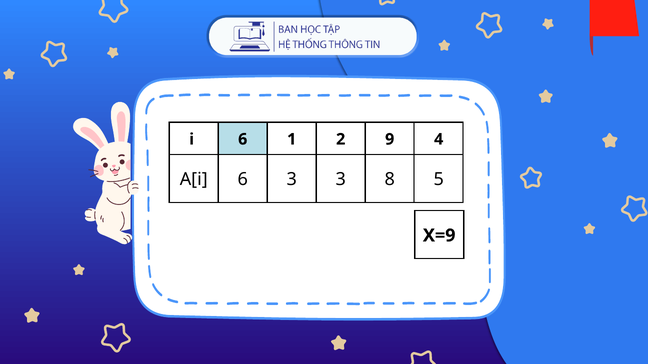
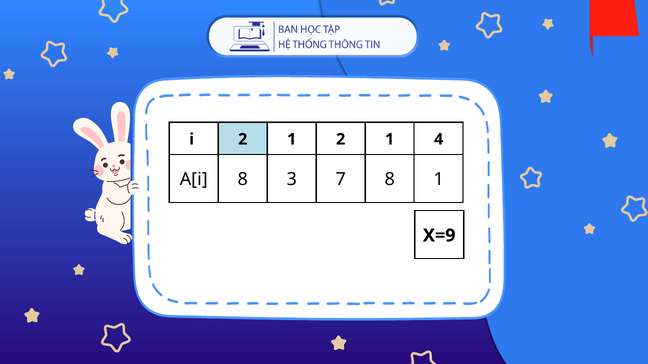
i 6: 6 -> 2 (243, 139)
1 2 9: 9 -> 1 (390, 139)
A[i 6: 6 -> 8 (243, 180)
3 3: 3 -> 7 (341, 180)
8 5: 5 -> 1 (439, 180)
